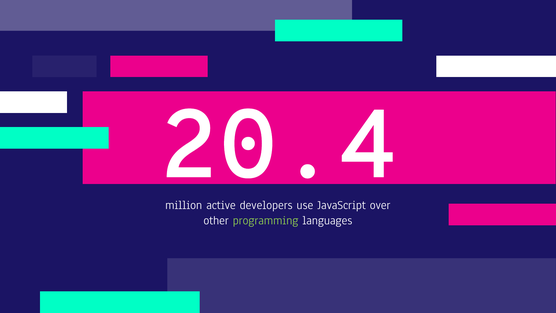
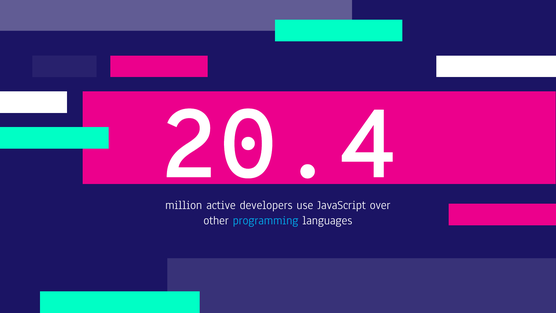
programming colour: light green -> light blue (266, 220)
